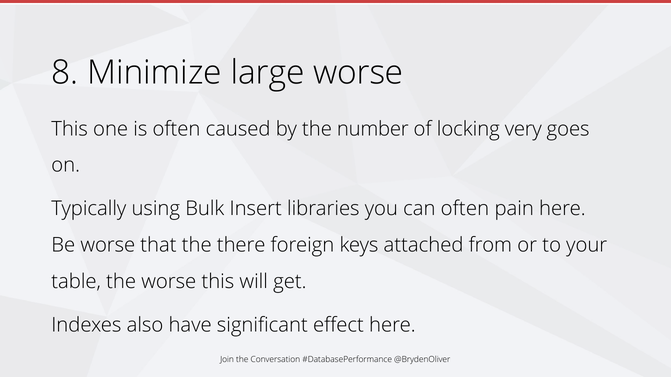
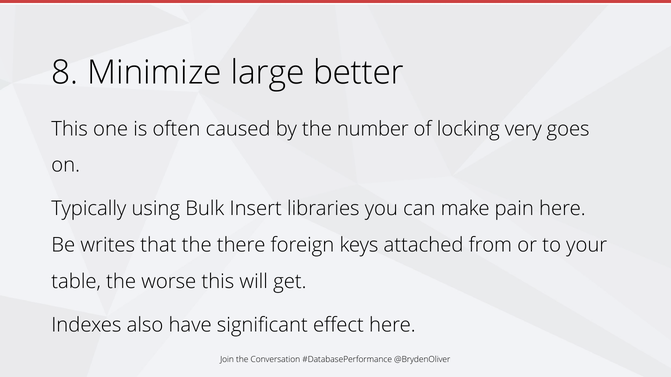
large worse: worse -> better (358, 73)
can often: often -> make (465, 209)
Be worse: worse -> writes (108, 245)
